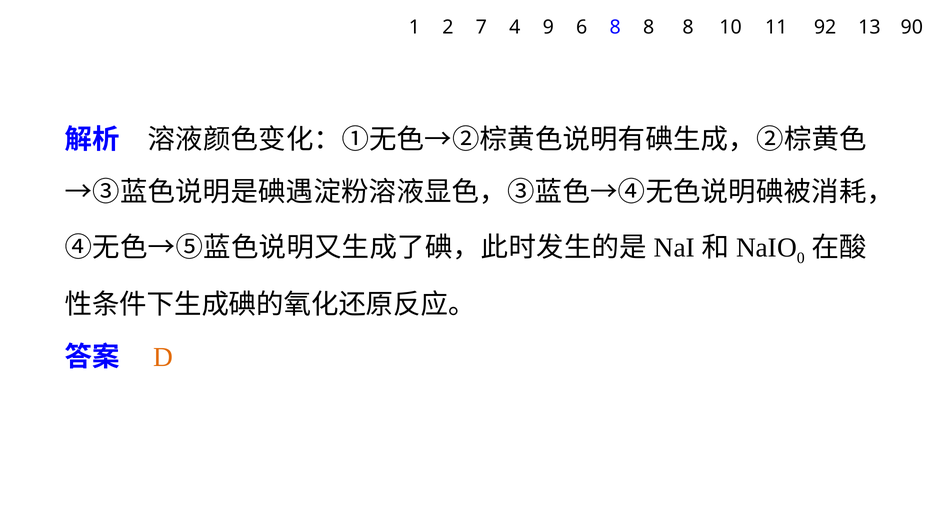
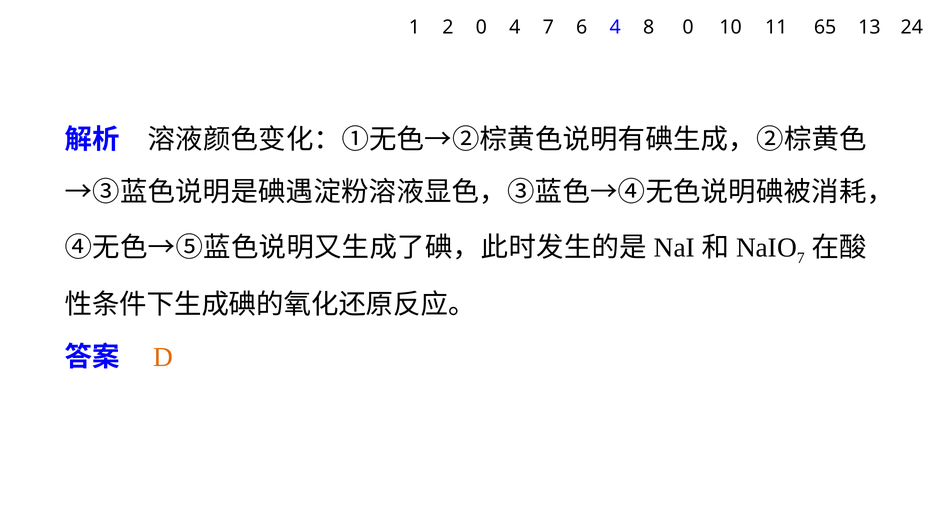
2 7: 7 -> 0 (481, 27)
4 9: 9 -> 7 (548, 27)
6 8: 8 -> 4 (615, 27)
8: 8 -> 0 (688, 27)
92: 92 -> 65 (825, 27)
90: 90 -> 24 (912, 27)
0: 0 -> 7 (801, 258)
